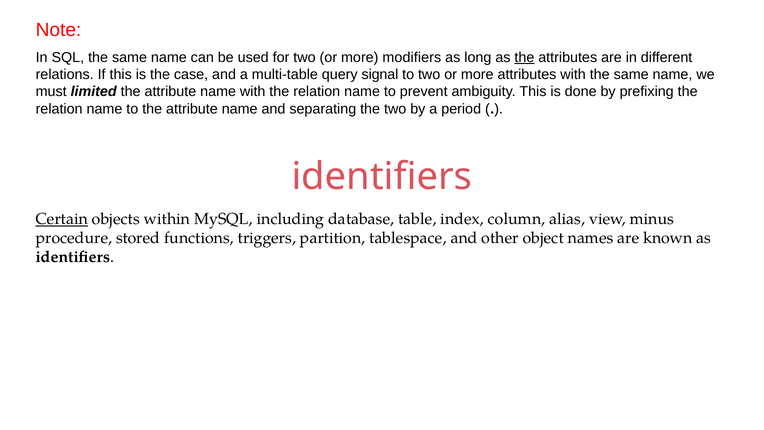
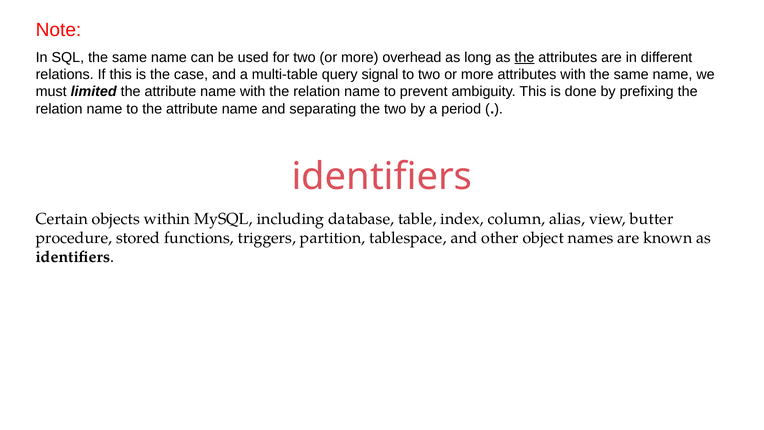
modifiers: modifiers -> overhead (412, 57)
Certain underline: present -> none (62, 219)
minus: minus -> butter (652, 219)
